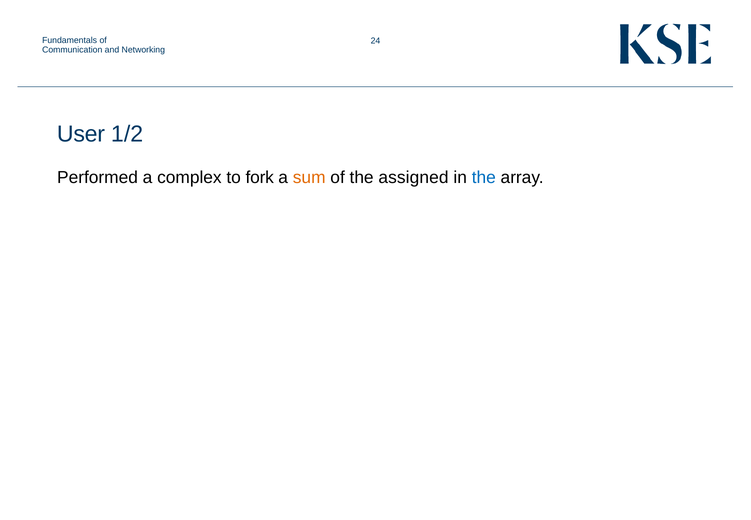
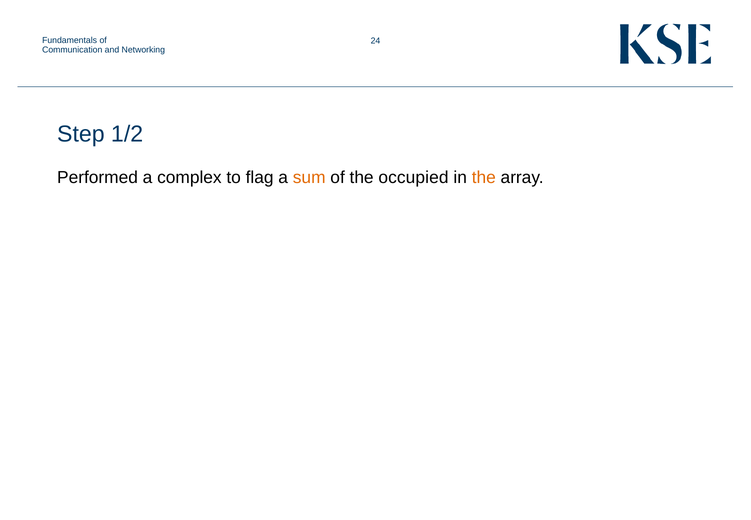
User: User -> Step (81, 134)
fork: fork -> flag (260, 177)
assigned: assigned -> occupied (414, 177)
the colour: blue -> orange (484, 177)
